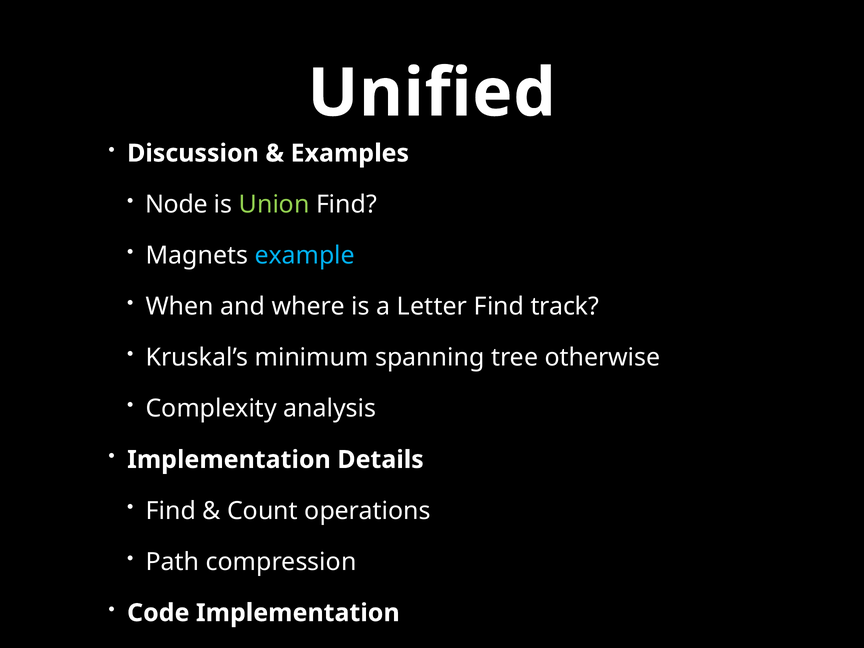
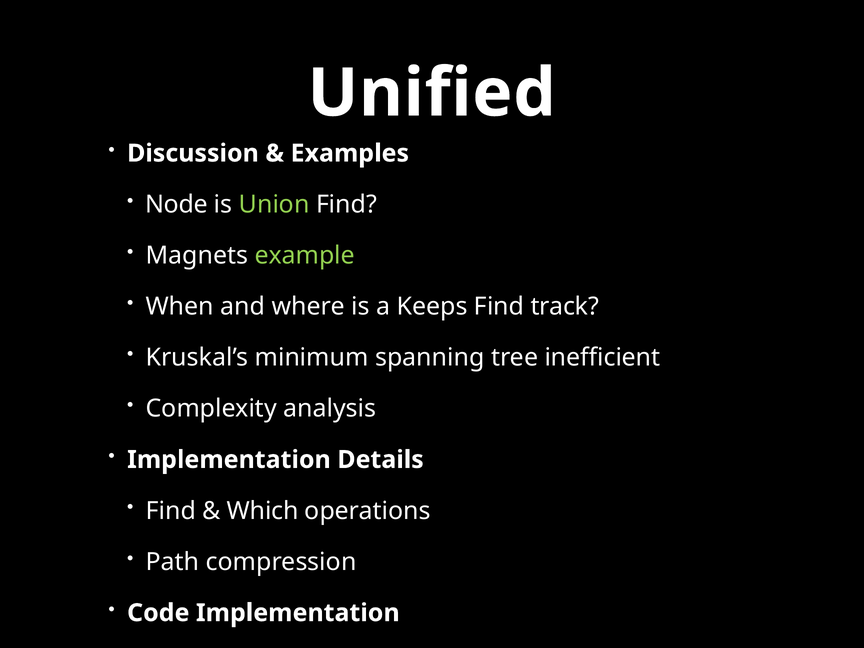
example colour: light blue -> light green (305, 255)
Letter: Letter -> Keeps (432, 307)
otherwise: otherwise -> inefficient (602, 358)
Count: Count -> Which (263, 511)
